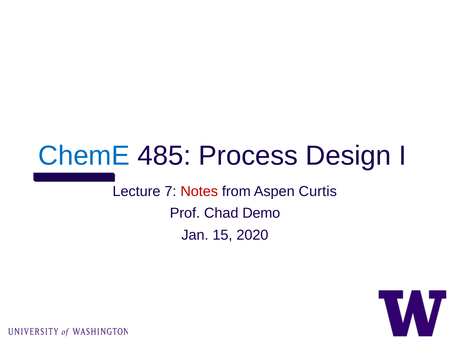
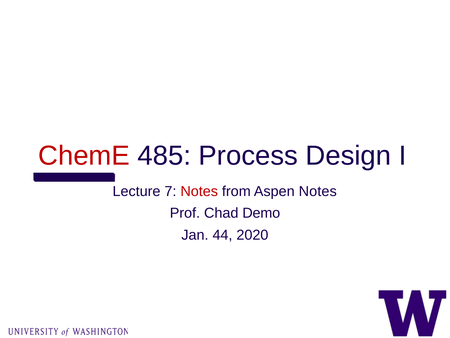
ChemE colour: blue -> red (84, 155)
Aspen Curtis: Curtis -> Notes (318, 191)
15: 15 -> 44 (222, 235)
